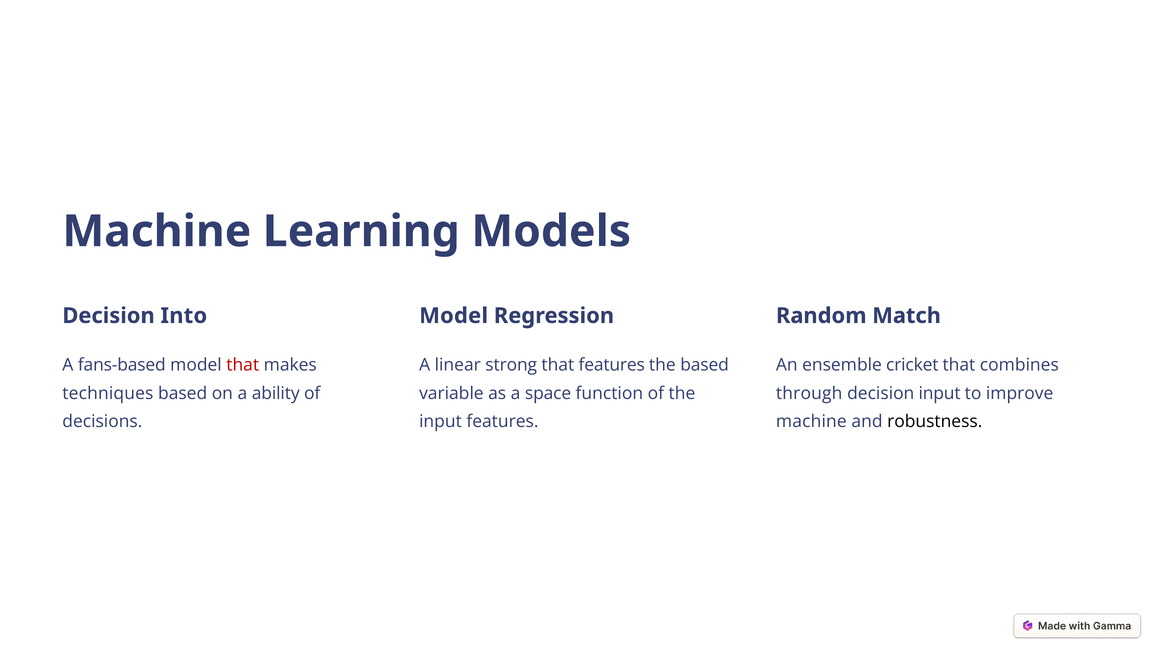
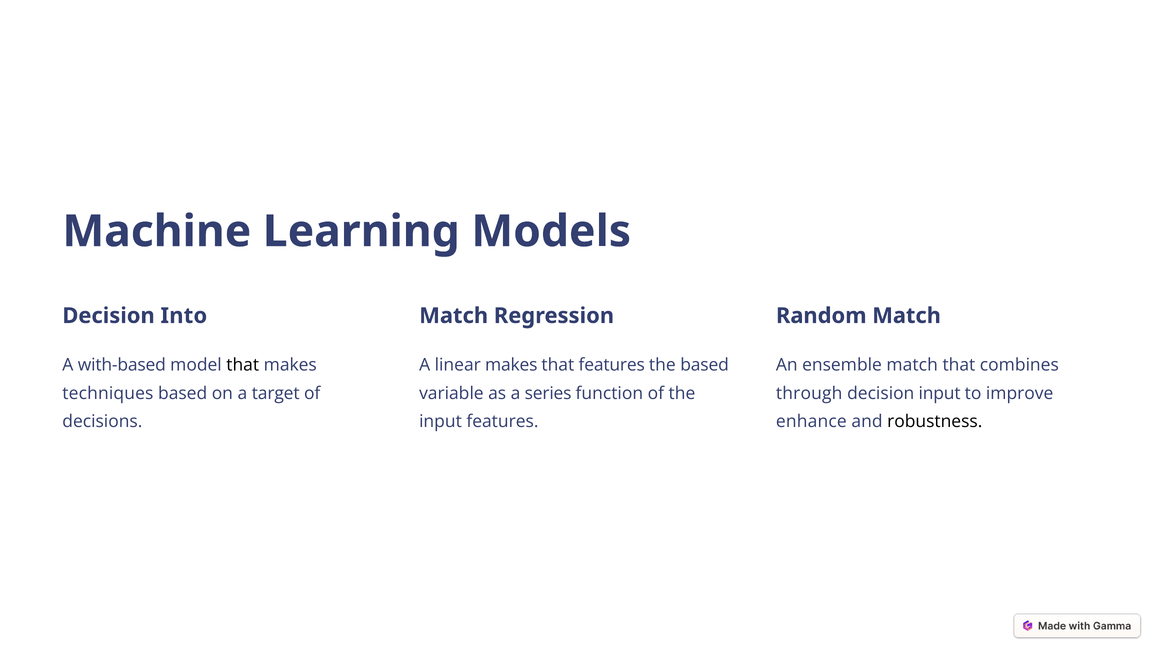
Model: Model -> Match (454, 316)
fans-based: fans-based -> with-based (122, 365)
that colour: red -> black (243, 365)
linear strong: strong -> makes (511, 365)
ensemble cricket: cricket -> match (912, 365)
ability: ability -> target (276, 393)
space: space -> series (548, 393)
machine: machine -> enhance (811, 422)
